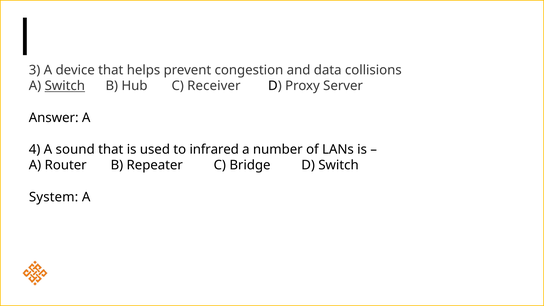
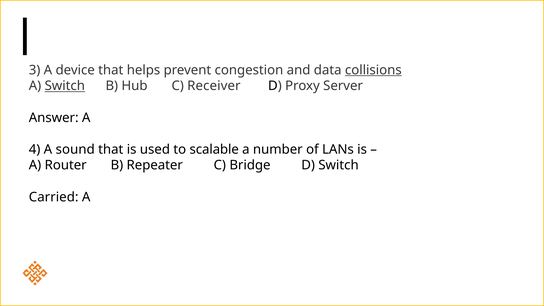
collisions underline: none -> present (373, 70)
infrared: infrared -> scalable (214, 149)
System: System -> Carried (54, 197)
